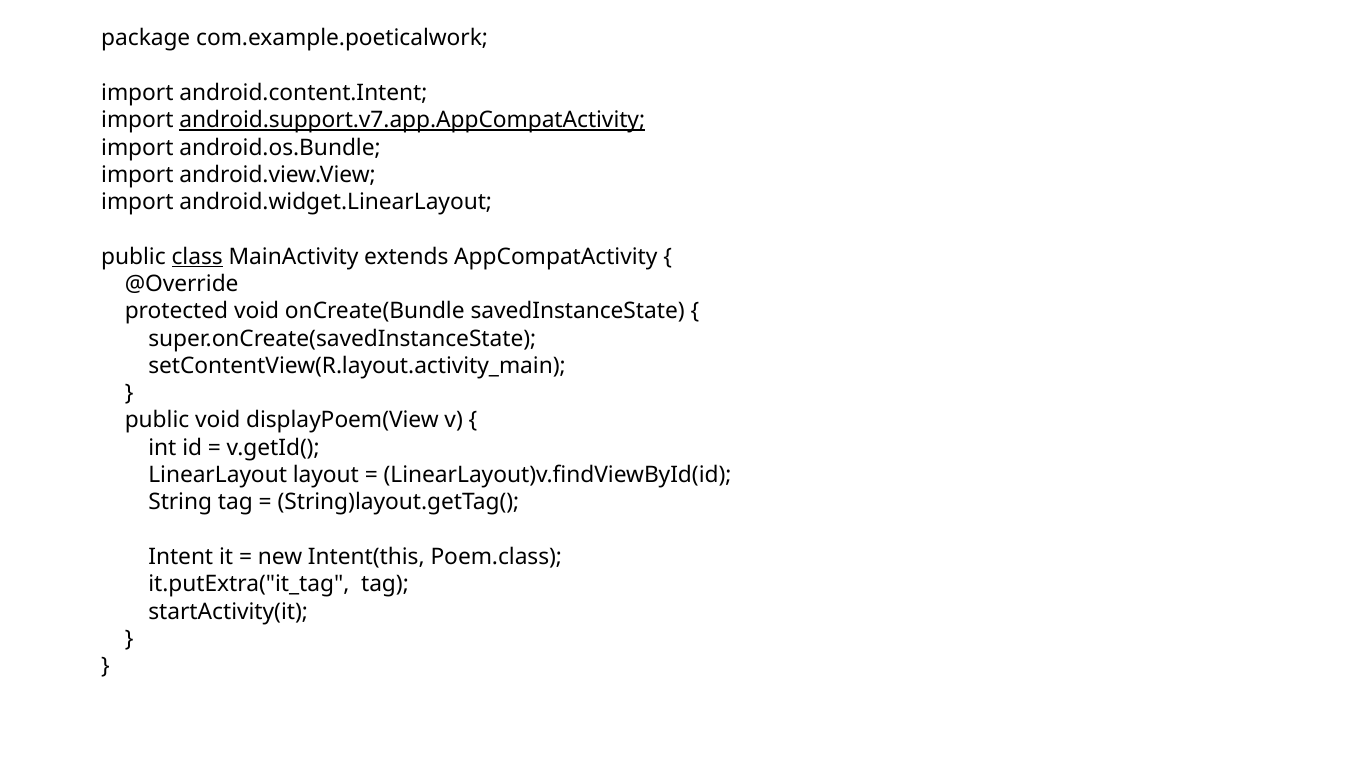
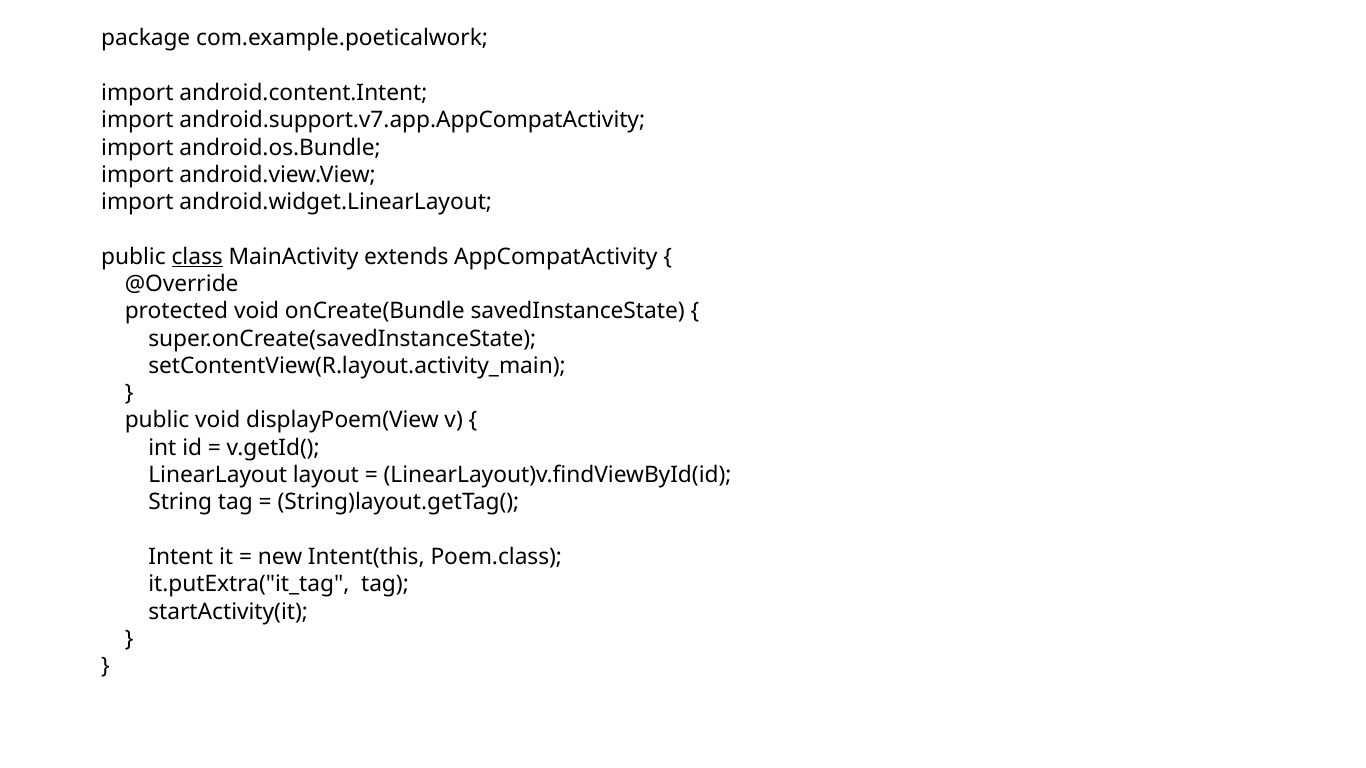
android.support.v7.app.AppCompatActivity underline: present -> none (412, 120)
